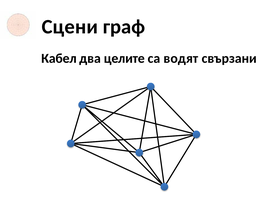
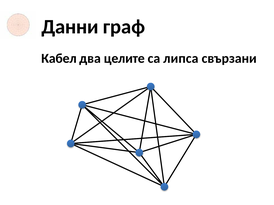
Сцени: Сцени -> Данни (70, 27)
водят: водят -> липса (181, 58)
